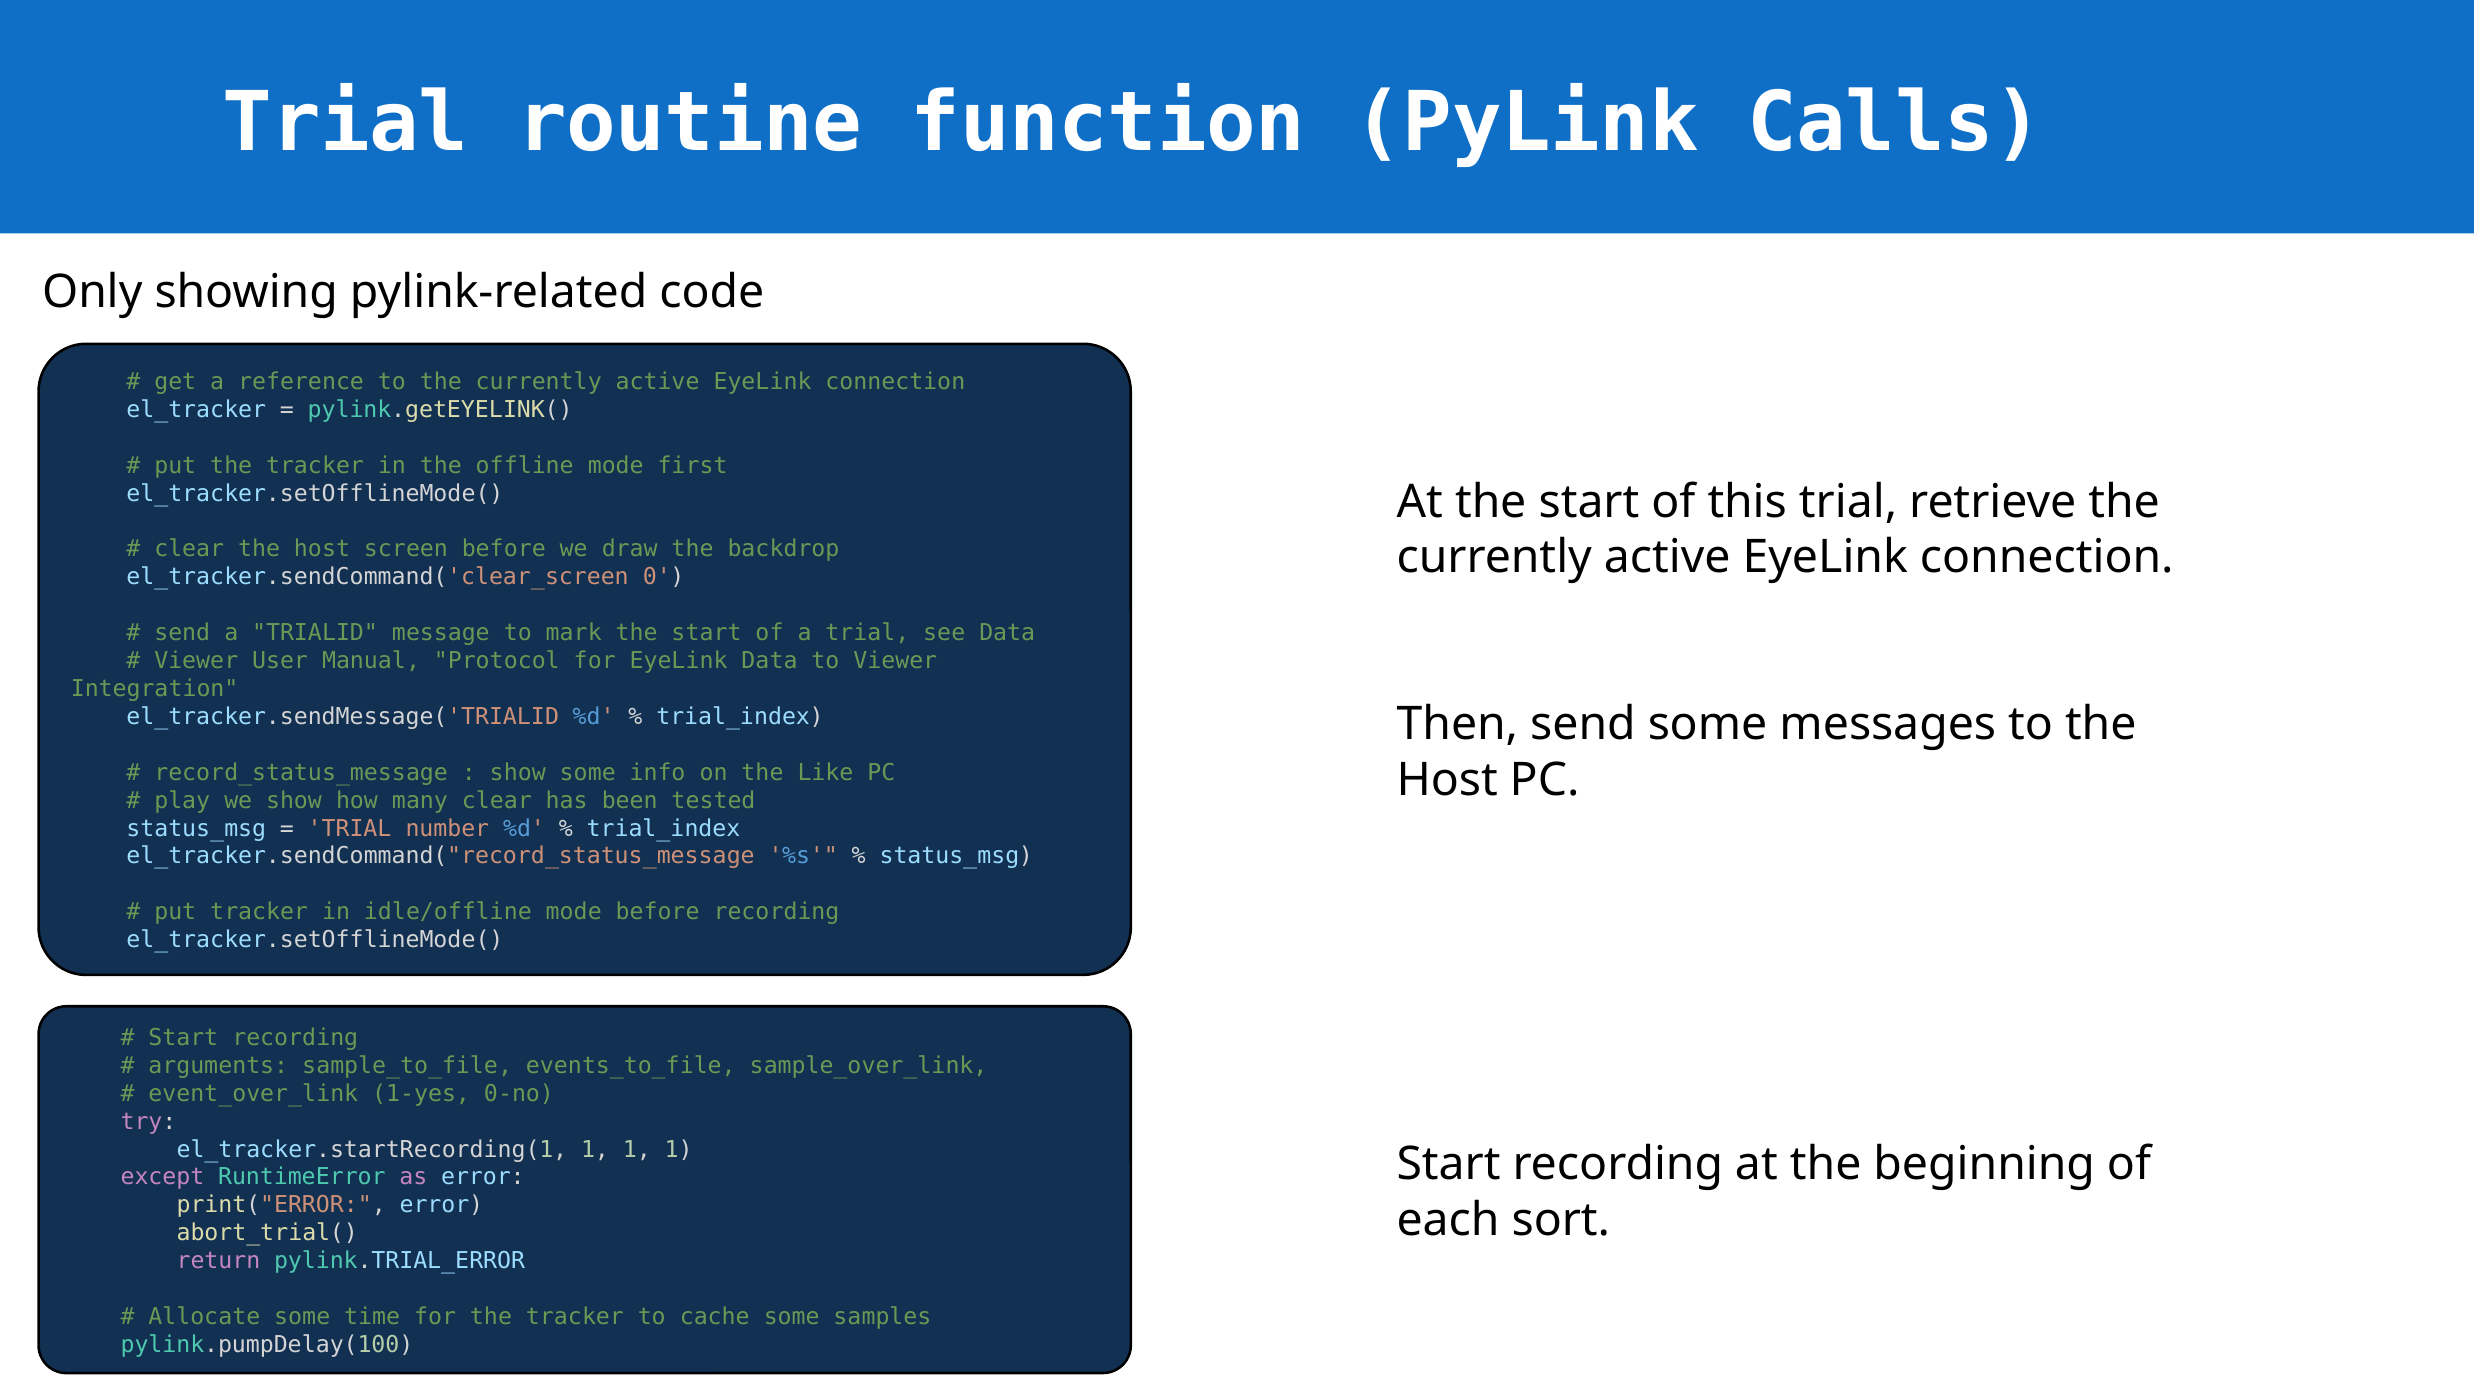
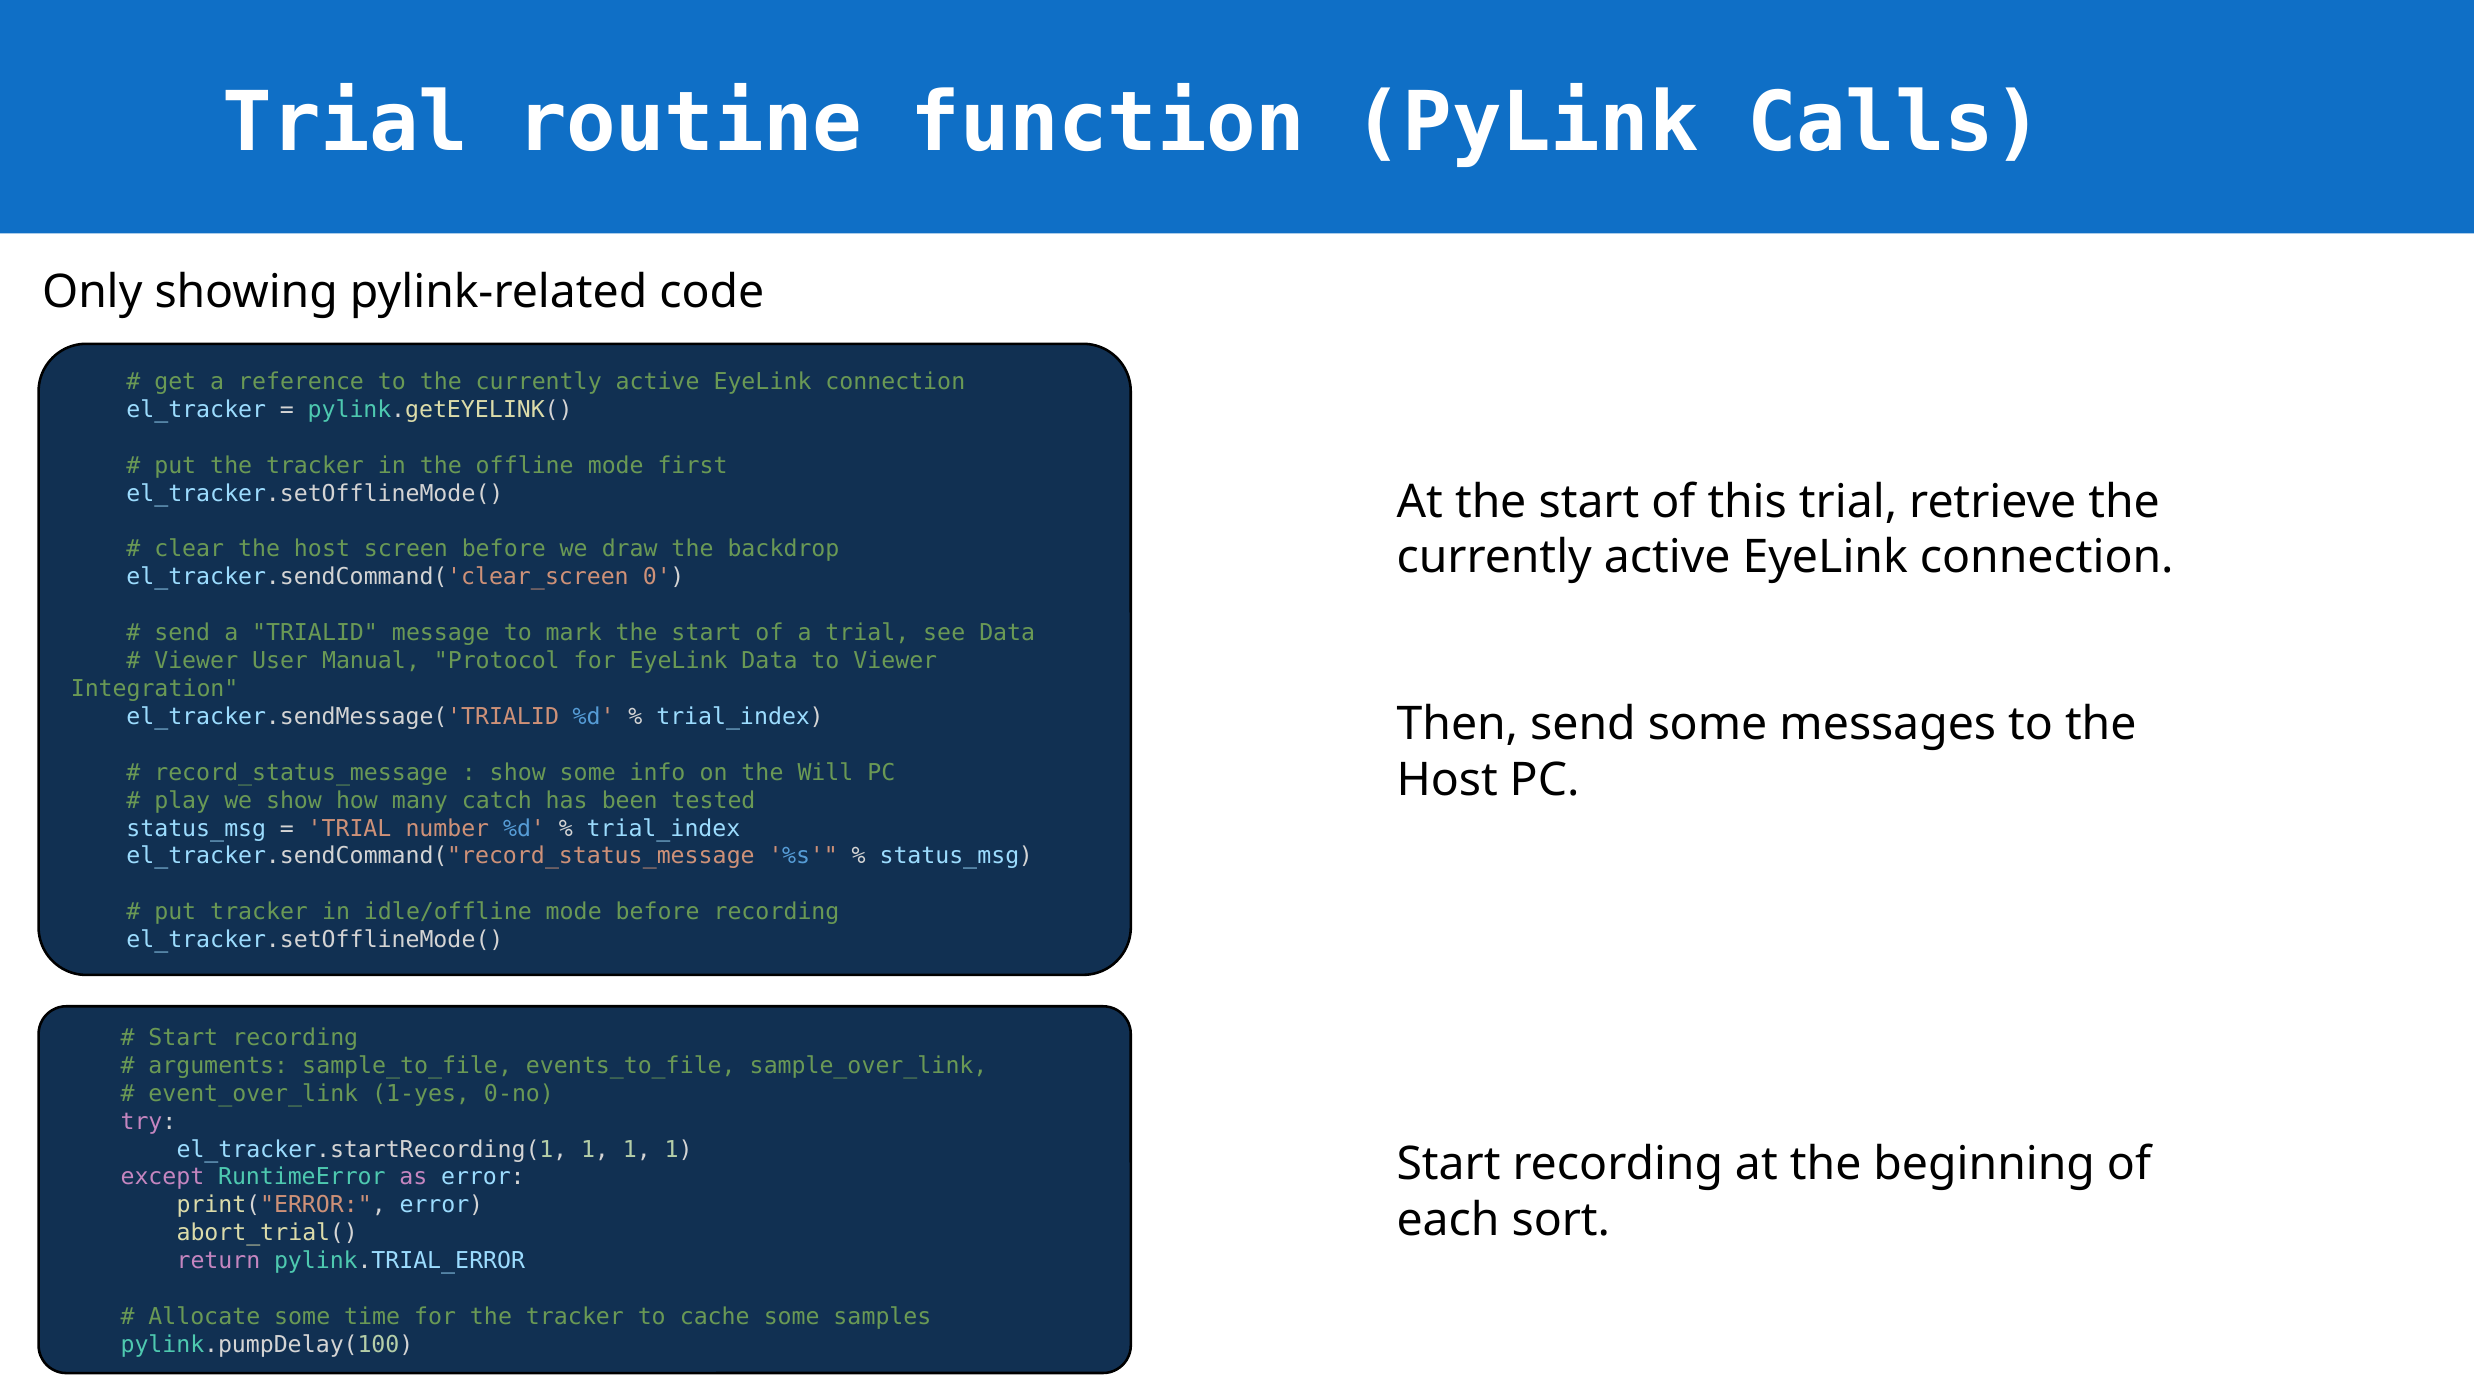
Like: Like -> Will (825, 772)
many clear: clear -> catch (497, 800)
